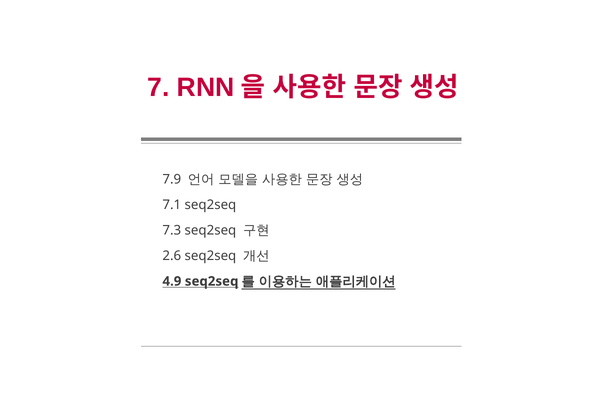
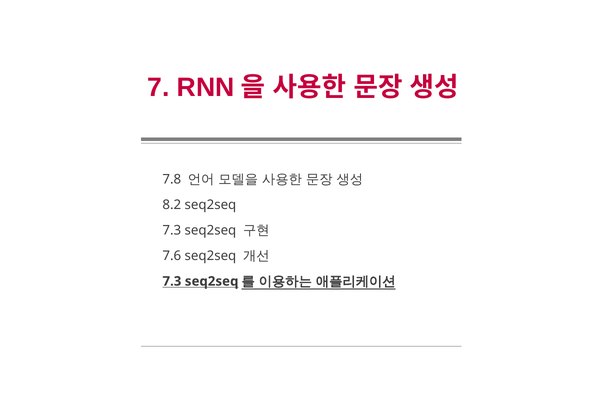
7.9: 7.9 -> 7.8 (172, 179)
7.1: 7.1 -> 8.2 (172, 205)
2.6: 2.6 -> 7.6 (172, 256)
4.9: 4.9 -> 7.3 (172, 281)
